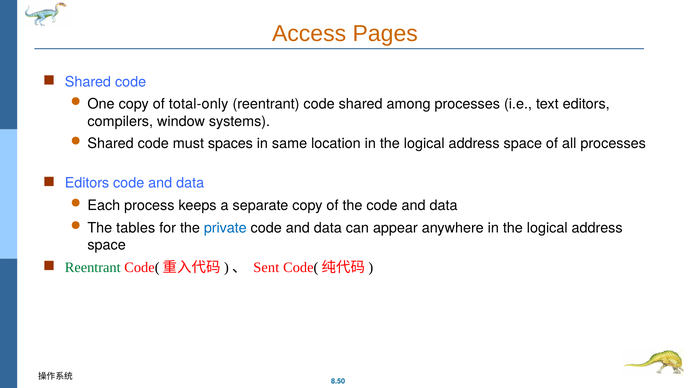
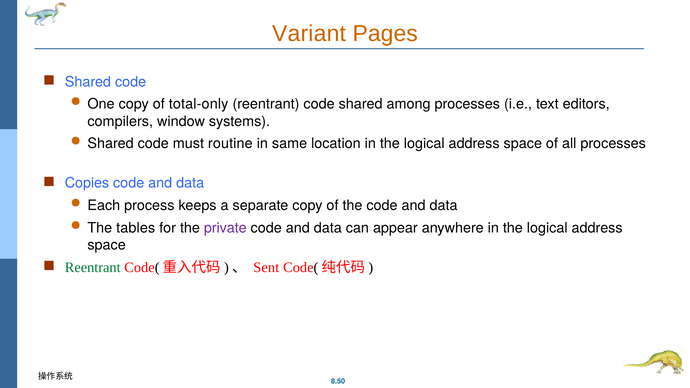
Access: Access -> Variant (309, 34)
spaces: spaces -> routine (230, 144)
Editors: Editors -> Copies (87, 183)
private colour: blue -> purple (225, 228)
